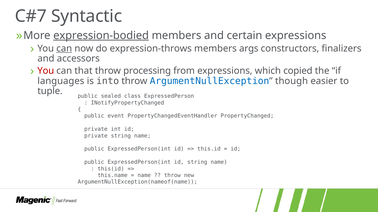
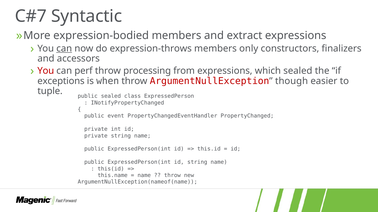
expression-bodied underline: present -> none (101, 36)
certain: certain -> extract (245, 36)
args: args -> only (249, 49)
that: that -> perf (84, 71)
which copied: copied -> sealed (298, 71)
languages: languages -> exceptions (61, 81)
into: into -> when (108, 81)
ArgumentNullException colour: blue -> red (210, 81)
